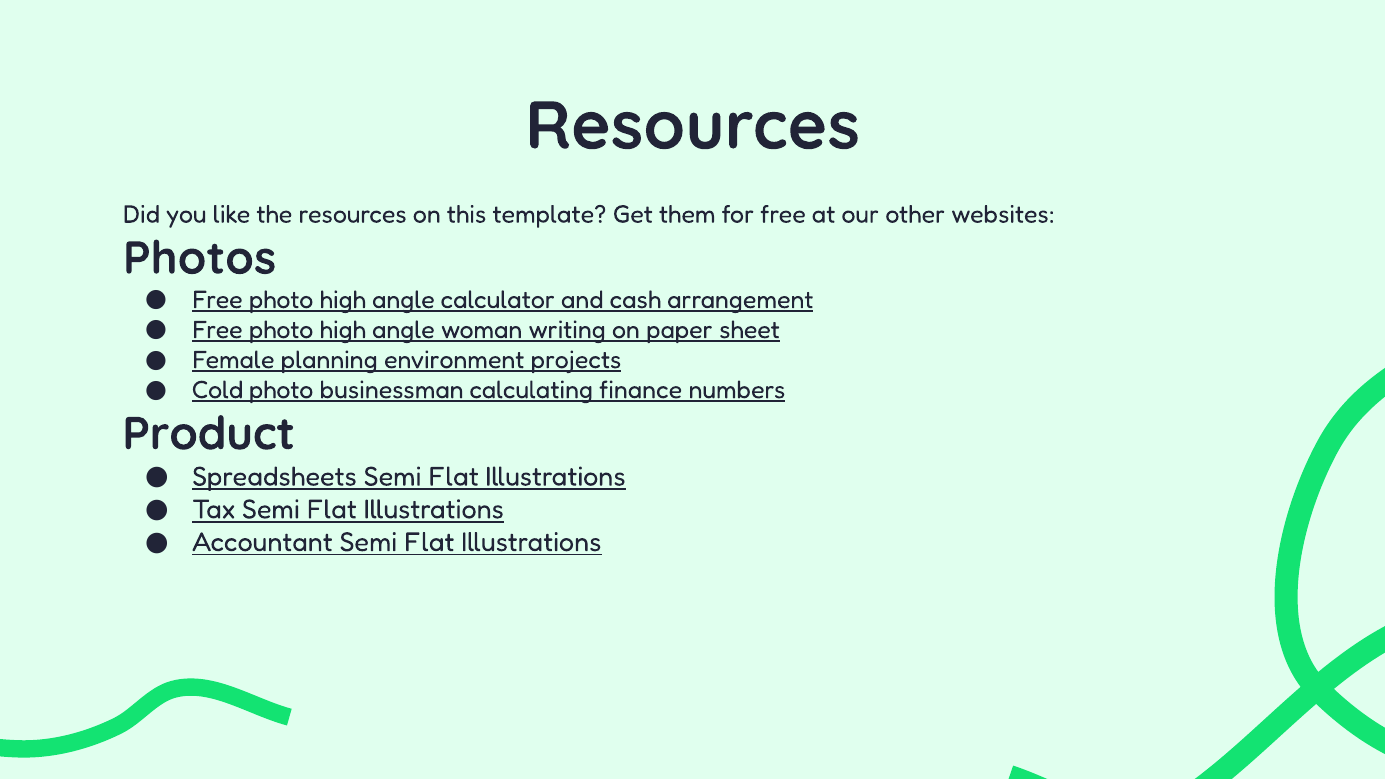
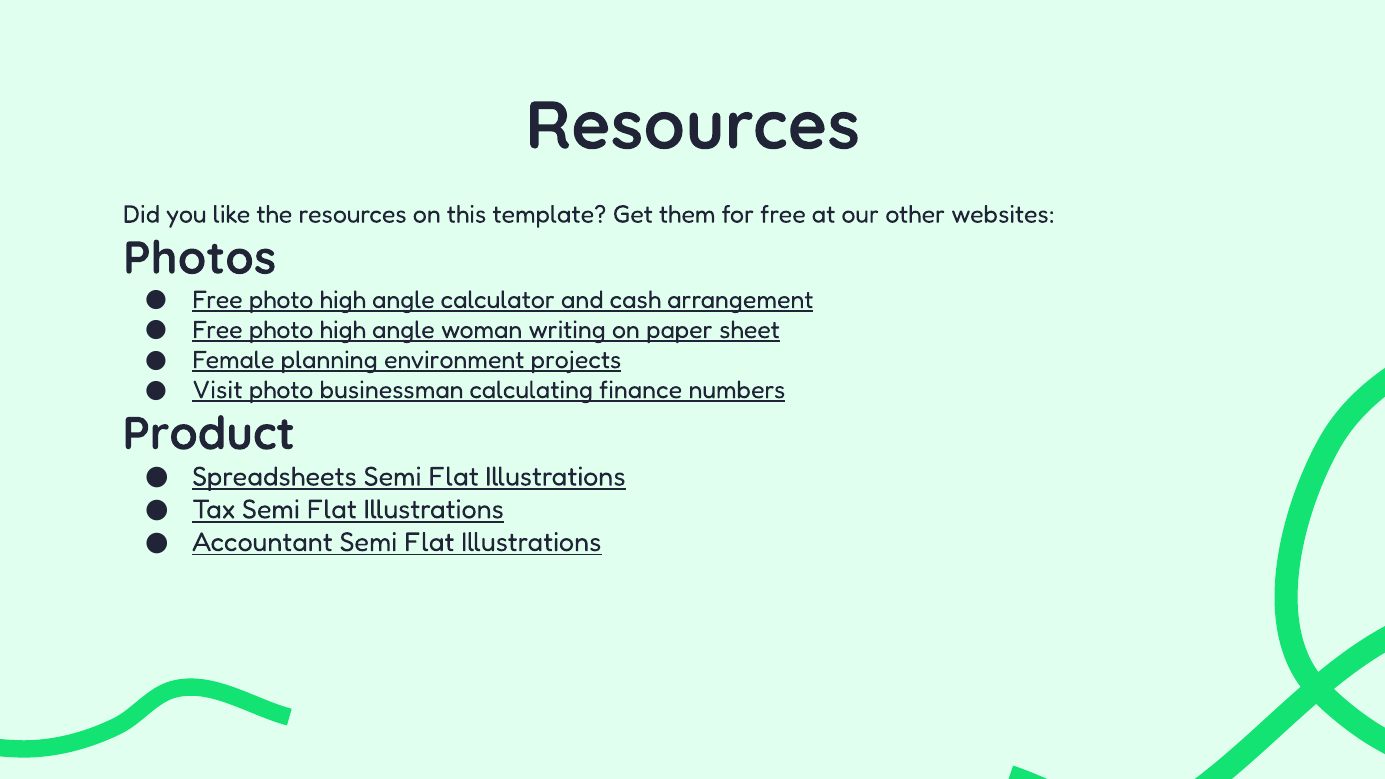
Cold: Cold -> Visit (217, 390)
